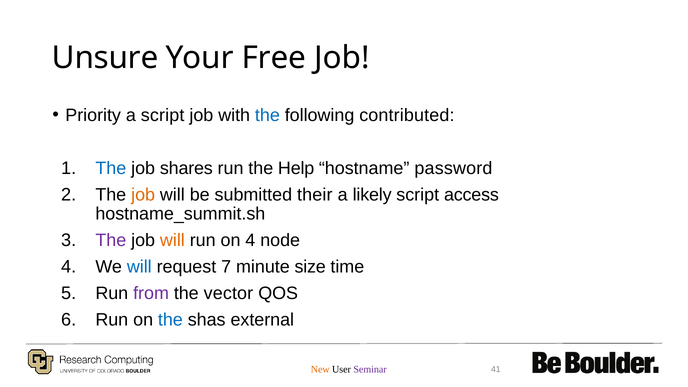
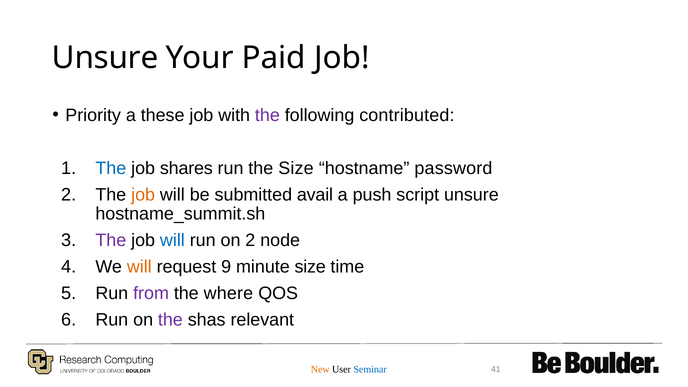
Free: Free -> Paid (274, 58)
a script: script -> these (163, 115)
the colour: blue -> purple (267, 115)
the Help: Help -> Size (296, 168)
their: their -> avail (315, 195)
likely: likely -> push (372, 195)
script access: access -> unsure (471, 195)
will colour: orange -> blue (172, 241)
on 4: 4 -> 2 (250, 241)
will colour: blue -> orange (139, 267)
7: 7 -> 9 (226, 267)
vector: vector -> where (228, 294)
the colour: blue -> purple (170, 320)
external: external -> relevant (262, 320)
Seminar colour: purple -> blue (370, 370)
